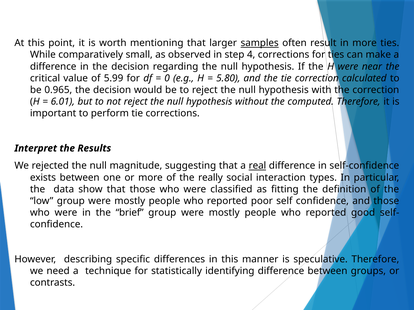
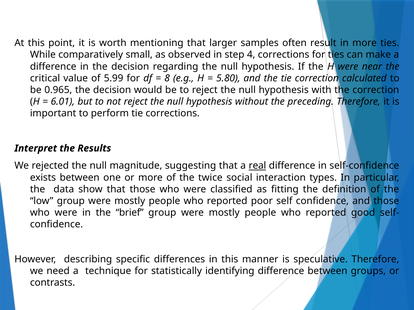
samples underline: present -> none (260, 43)
0: 0 -> 8 (167, 78)
computed: computed -> preceding (311, 102)
really: really -> twice (210, 178)
